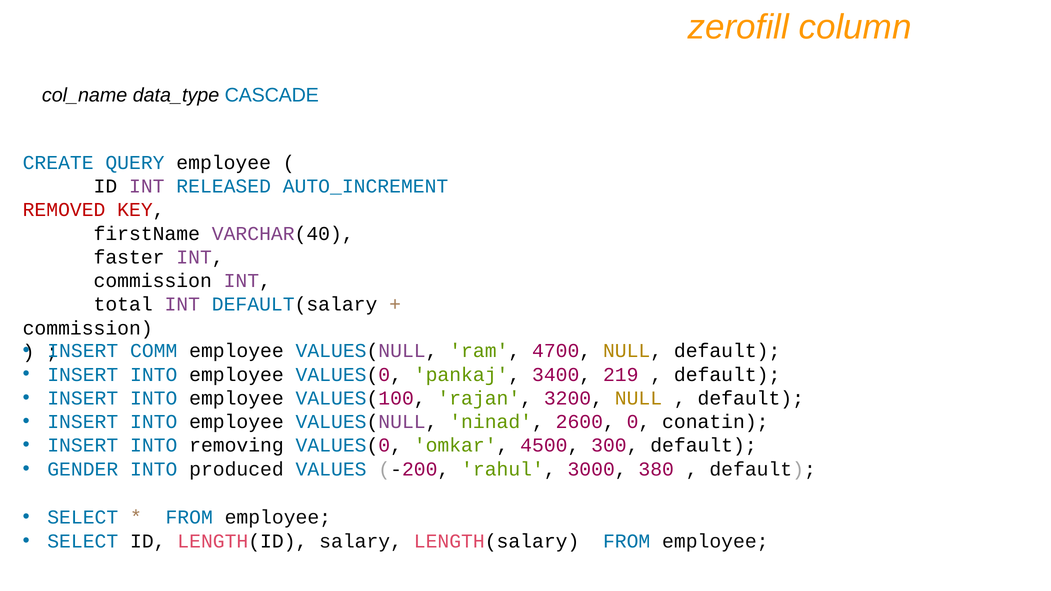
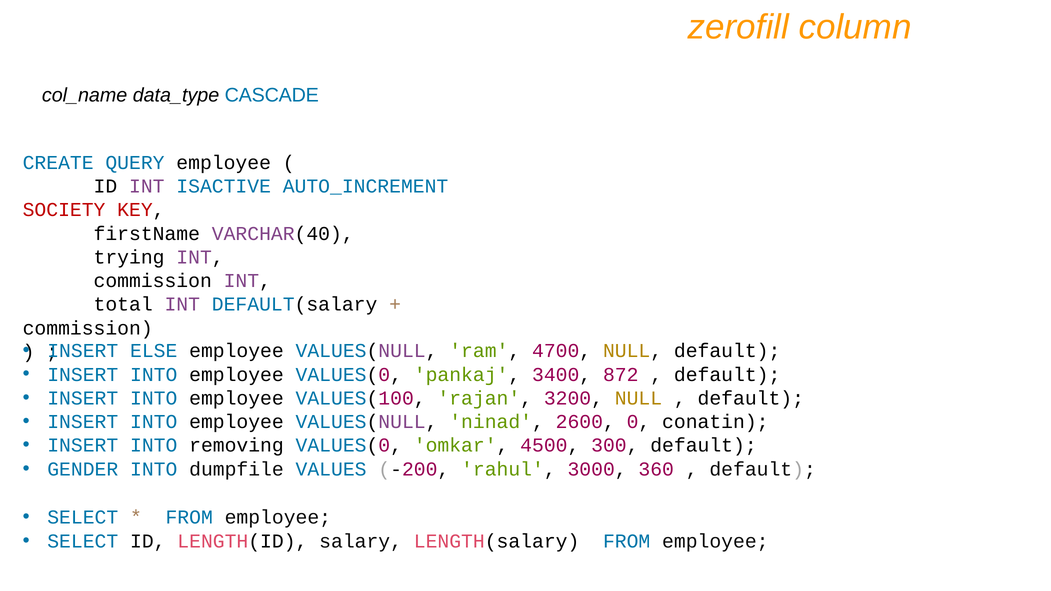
RELEASED: RELEASED -> ISACTIVE (224, 186)
REMOVED: REMOVED -> SOCIETY (64, 210)
faster: faster -> trying (129, 257)
COMM: COMM -> ELSE (154, 351)
219: 219 -> 872 (621, 375)
produced: produced -> dumpfile (236, 469)
380: 380 -> 360 (656, 469)
